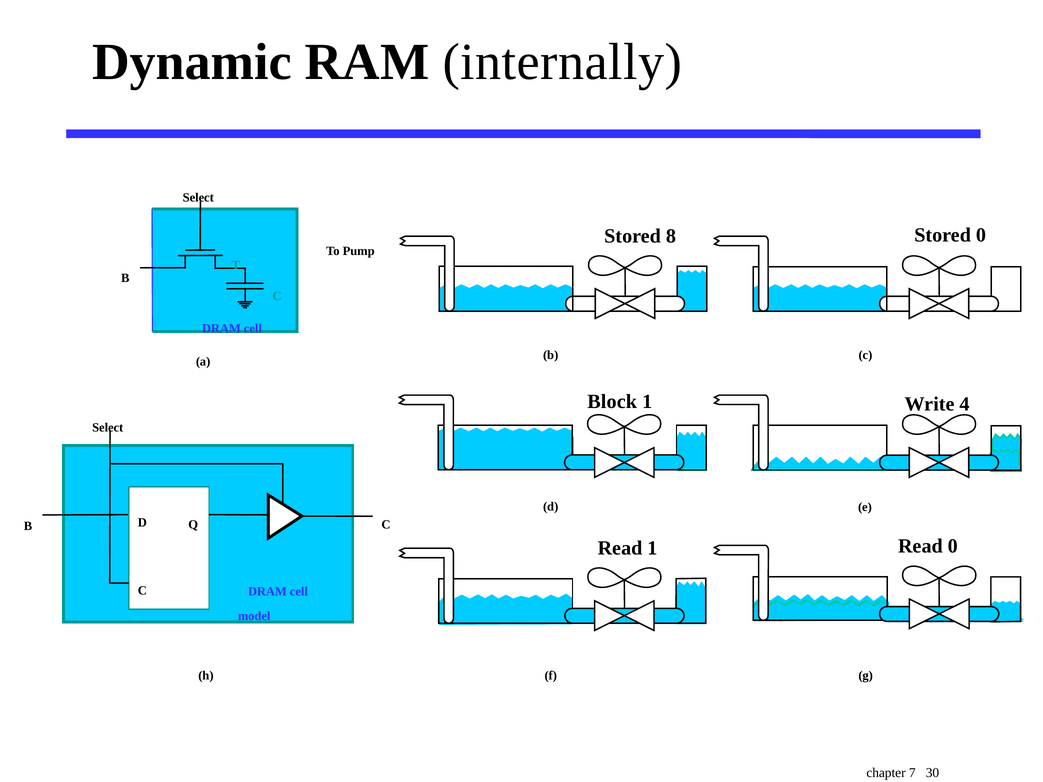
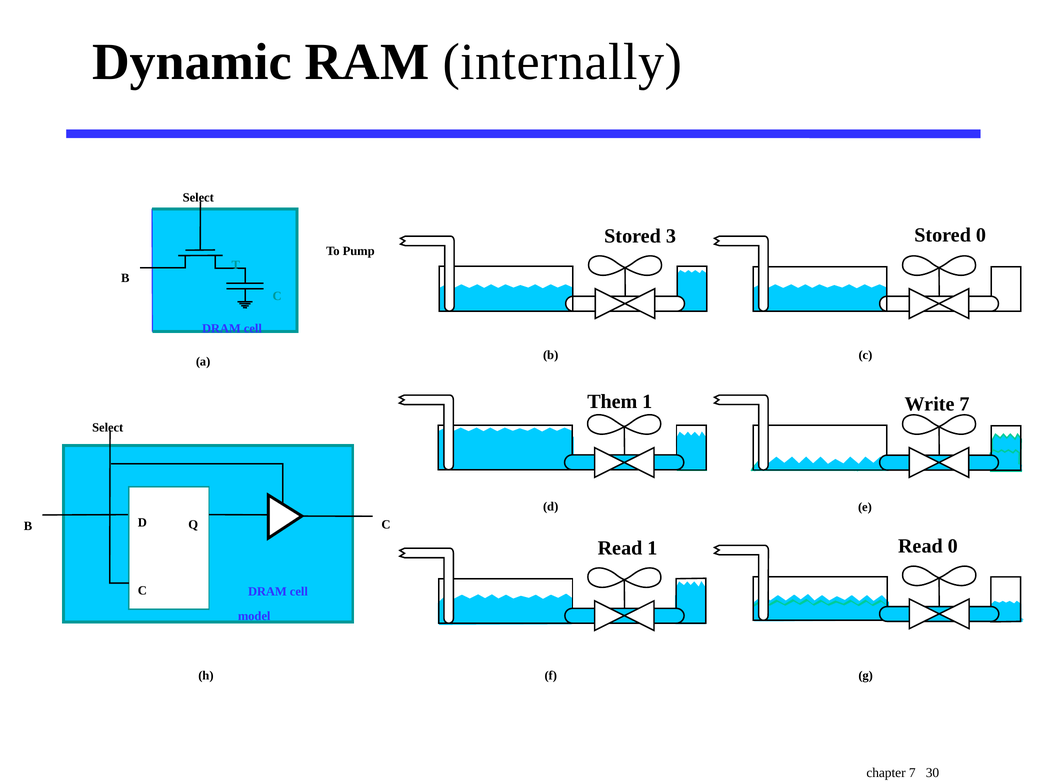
8: 8 -> 3 (671, 236)
Block: Block -> Them (612, 402)
Write 4: 4 -> 7 (964, 404)
